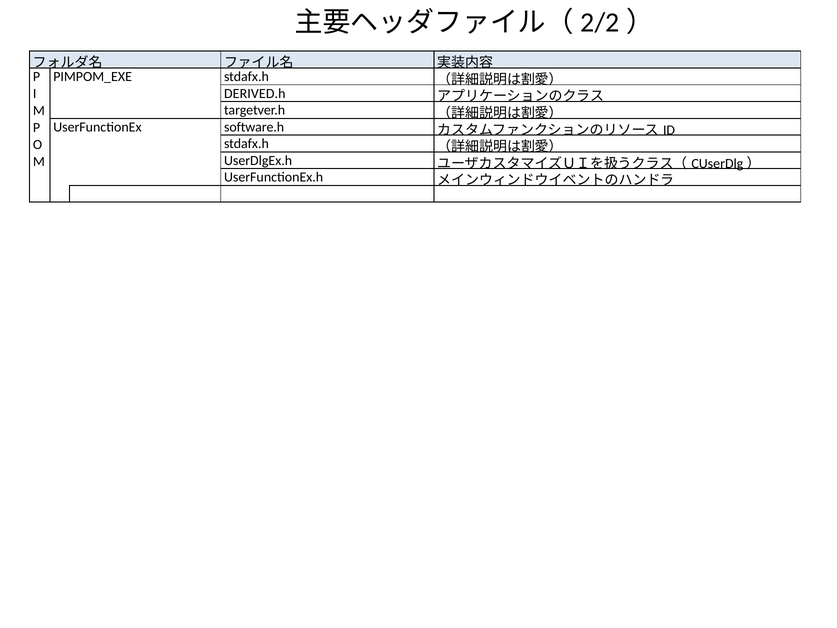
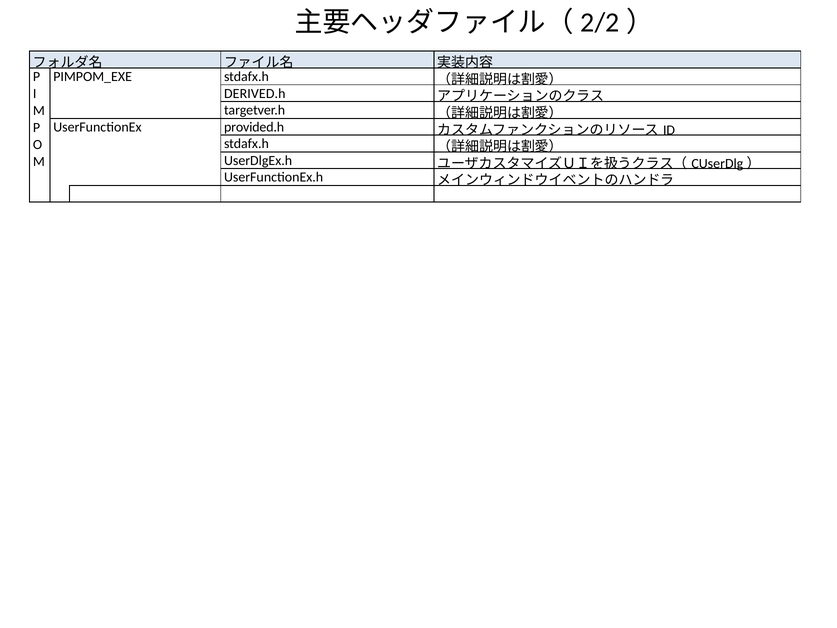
software.h: software.h -> provided.h (254, 127)
